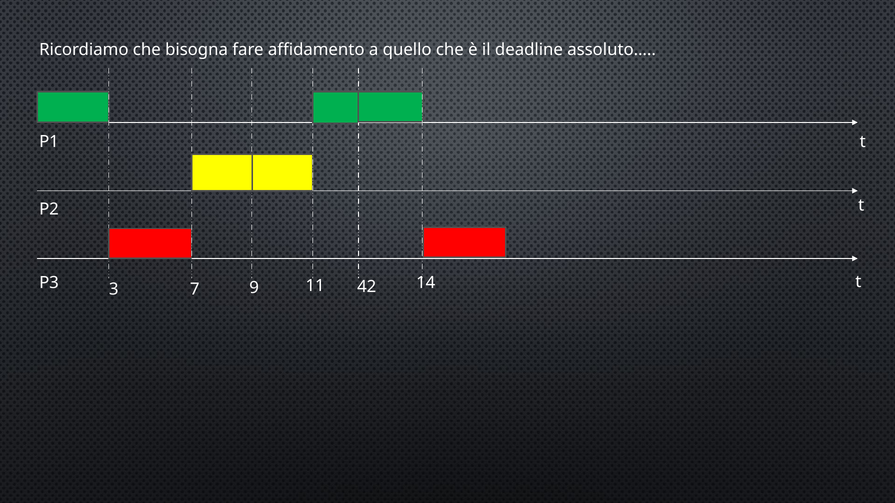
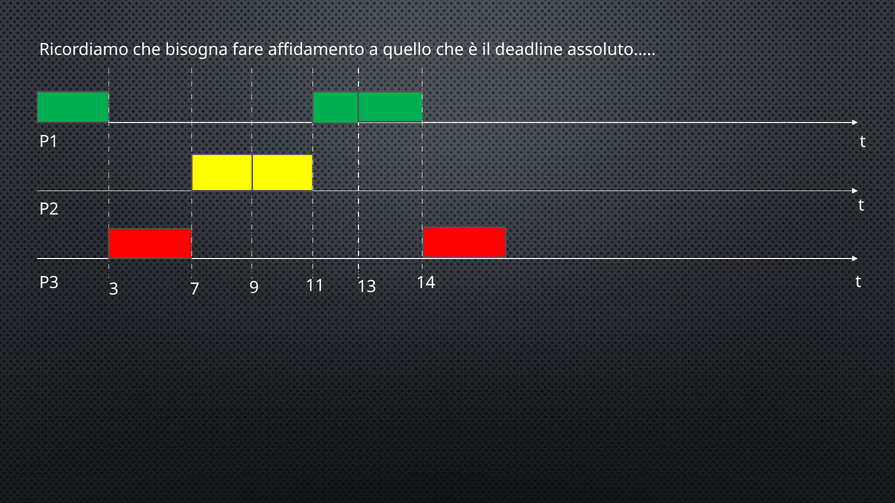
42: 42 -> 13 (367, 287)
